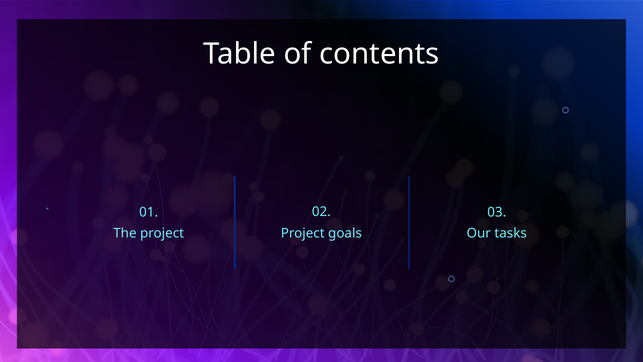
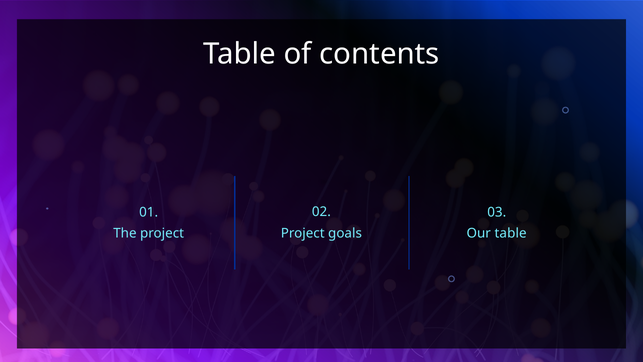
Our tasks: tasks -> table (511, 233)
